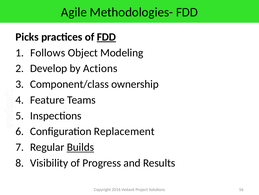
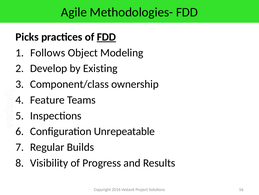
Actions: Actions -> Existing (100, 68)
Replacement: Replacement -> Unrepeatable (124, 131)
Builds underline: present -> none (80, 147)
